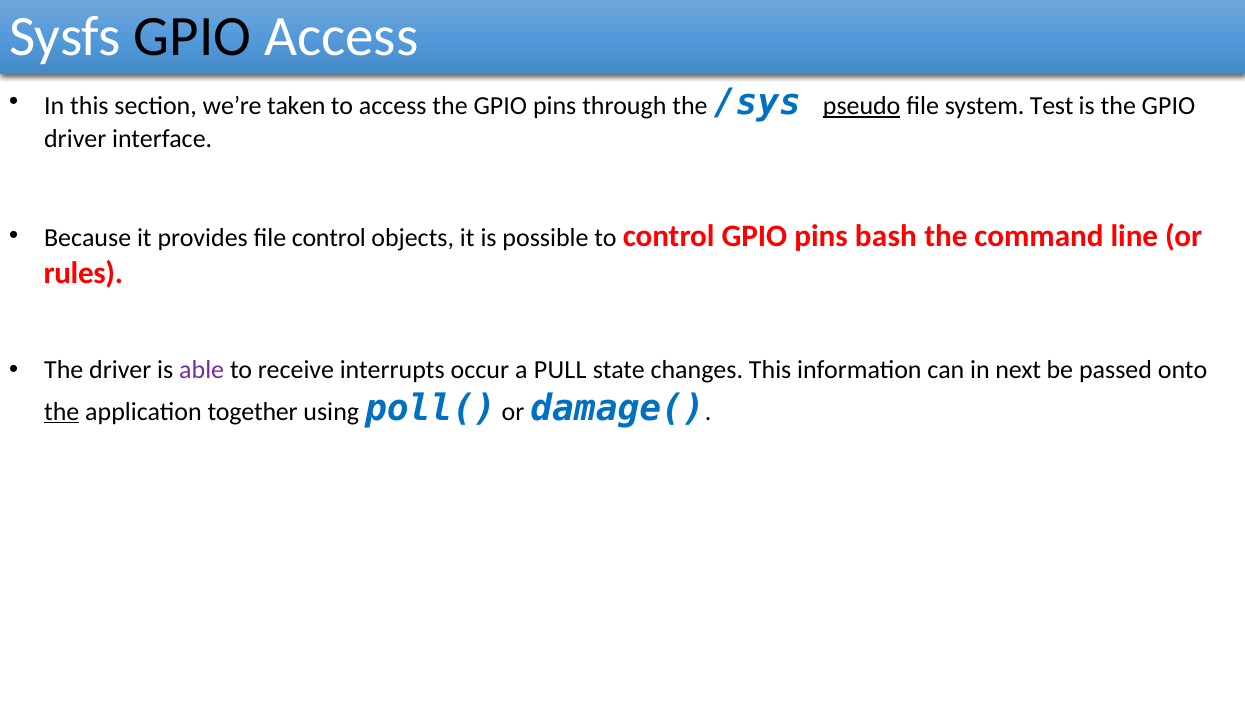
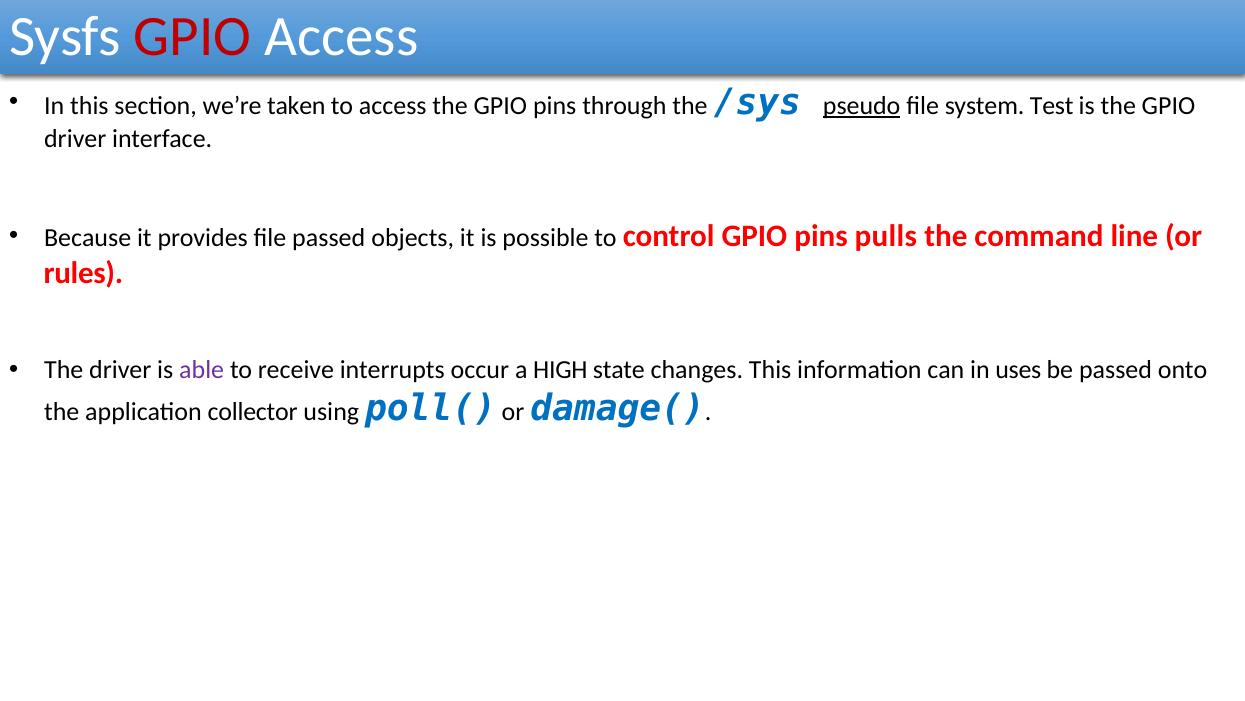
GPIO colour: black -> red (193, 36)
file control: control -> passed (329, 238)
bash: bash -> pulls (886, 236)
PULL: PULL -> HIGH (560, 370)
next: next -> uses (1018, 370)
the underline: present -> none (62, 411)
together: together -> collector (253, 411)
